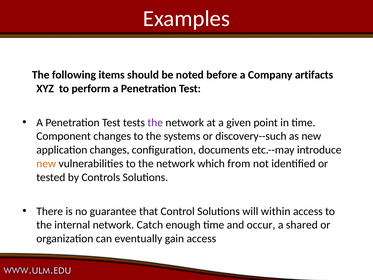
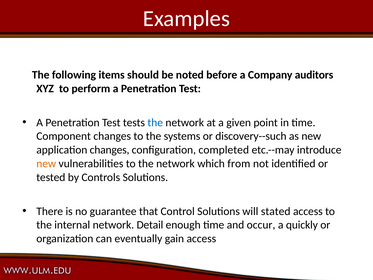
artifacts: artifacts -> auditors (314, 75)
the colour: purple -> blue (155, 122)
documents: documents -> completed (224, 150)
within: within -> stated (276, 211)
Catch: Catch -> Detail (150, 225)
shared: shared -> quickly (302, 225)
